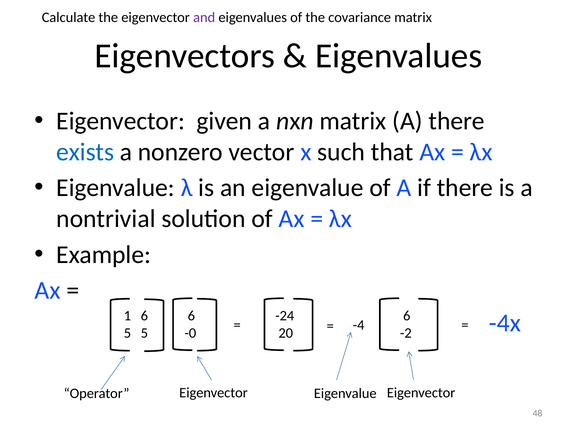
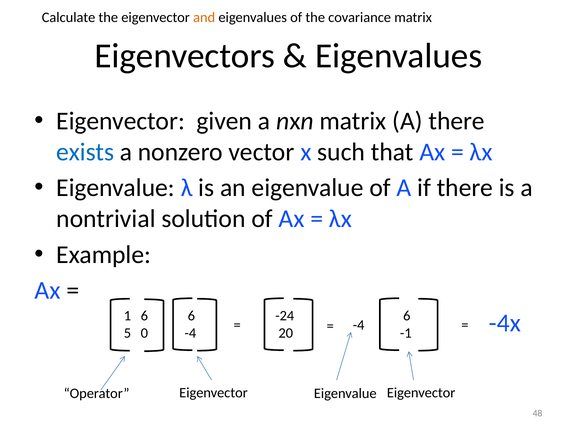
and colour: purple -> orange (204, 17)
5 5: 5 -> 0 (144, 333)
-0: -0 -> -4 (190, 333)
-2: -2 -> -1 (406, 333)
